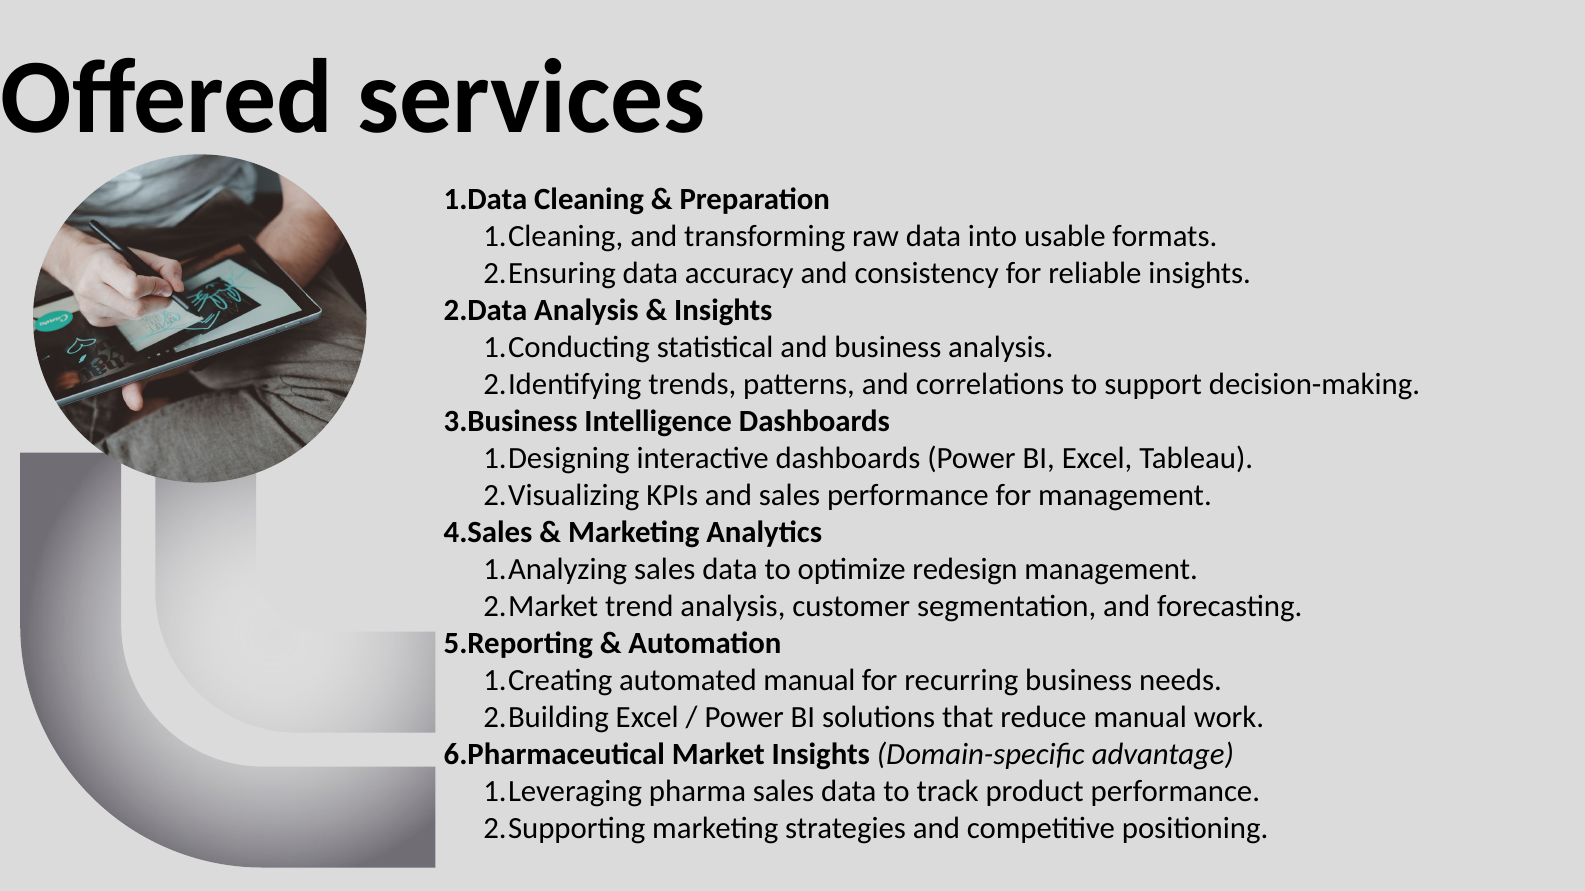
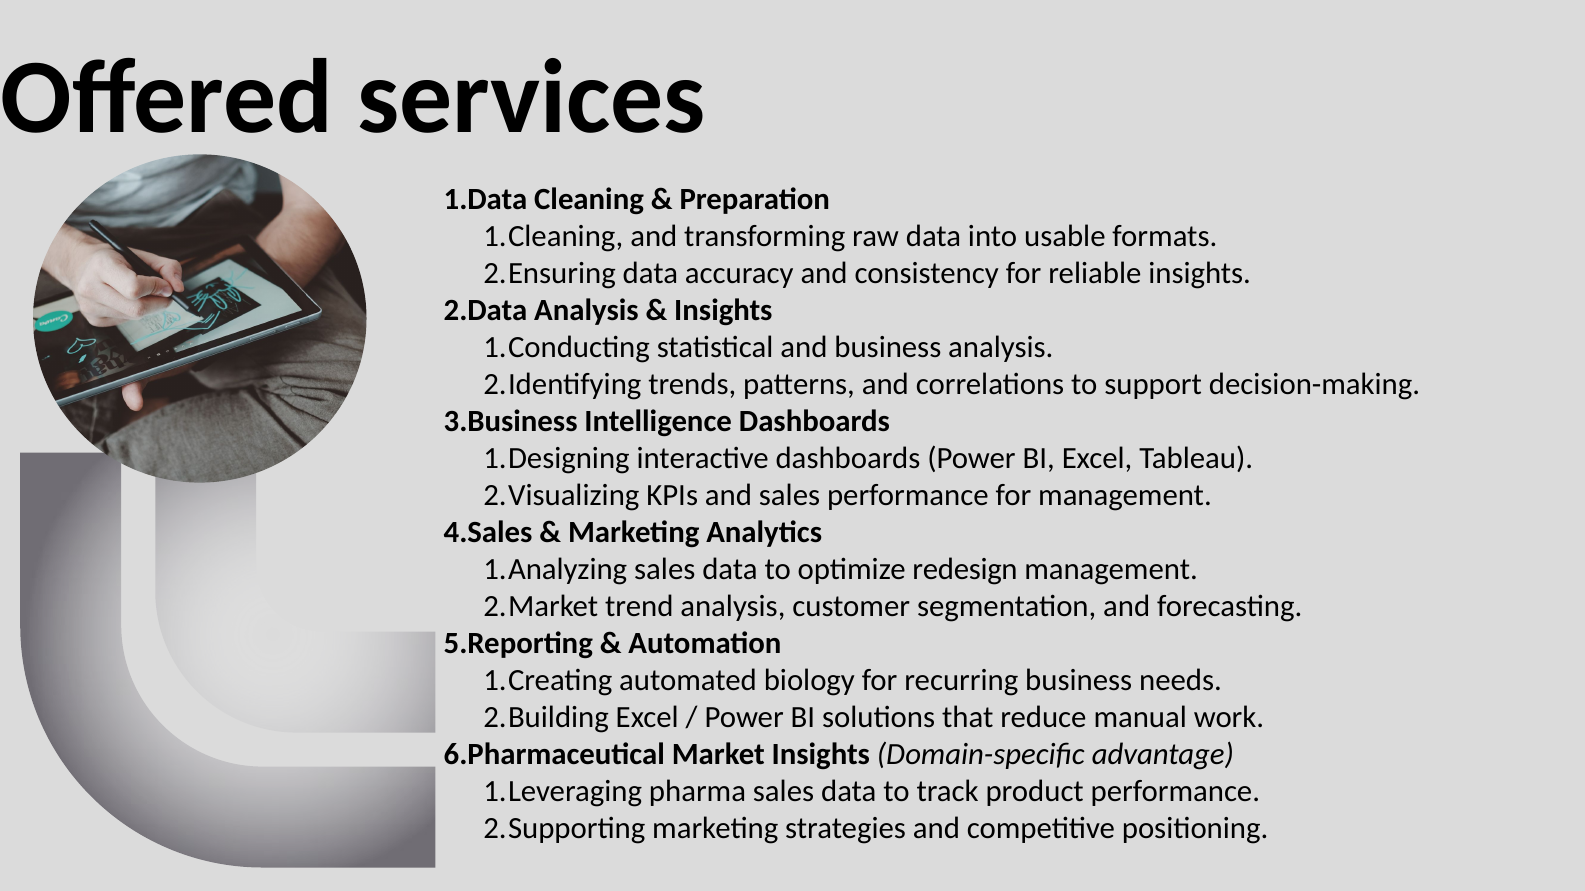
automated manual: manual -> biology (809, 681)
